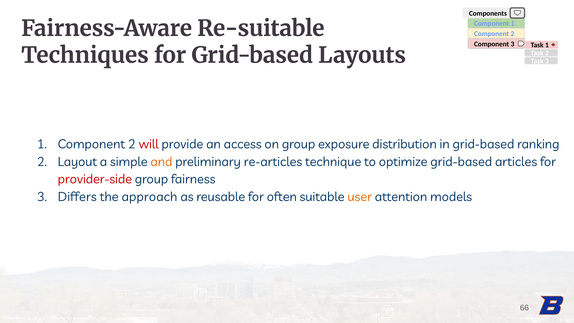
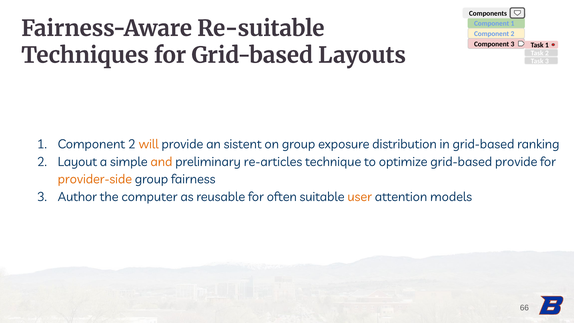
will colour: red -> orange (149, 144)
access: access -> sistent (243, 144)
grid-based articles: articles -> provide (516, 162)
provider-side colour: red -> orange (95, 179)
Differs: Differs -> Author (77, 197)
approach: approach -> computer (150, 197)
